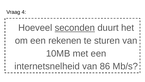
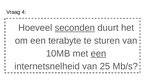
rekenen: rekenen -> terabyte (65, 40)
een underline: none -> present (98, 53)
86: 86 -> 25 (105, 66)
